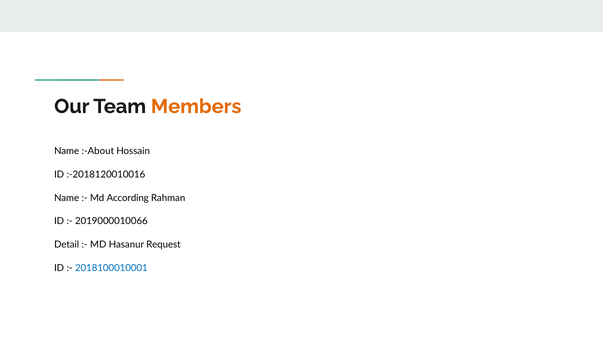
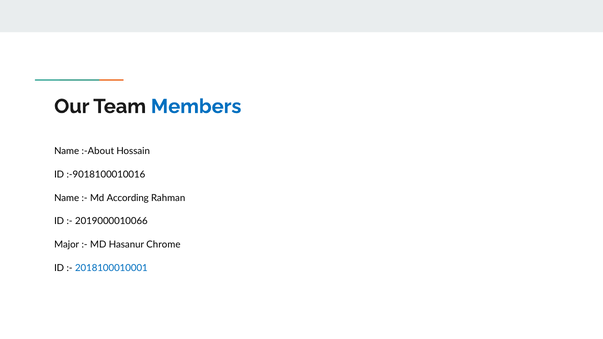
Members colour: orange -> blue (196, 106)
:-2018120010016: :-2018120010016 -> :-9018100010016 (106, 175)
Detail: Detail -> Major (67, 245)
Request: Request -> Chrome (163, 245)
